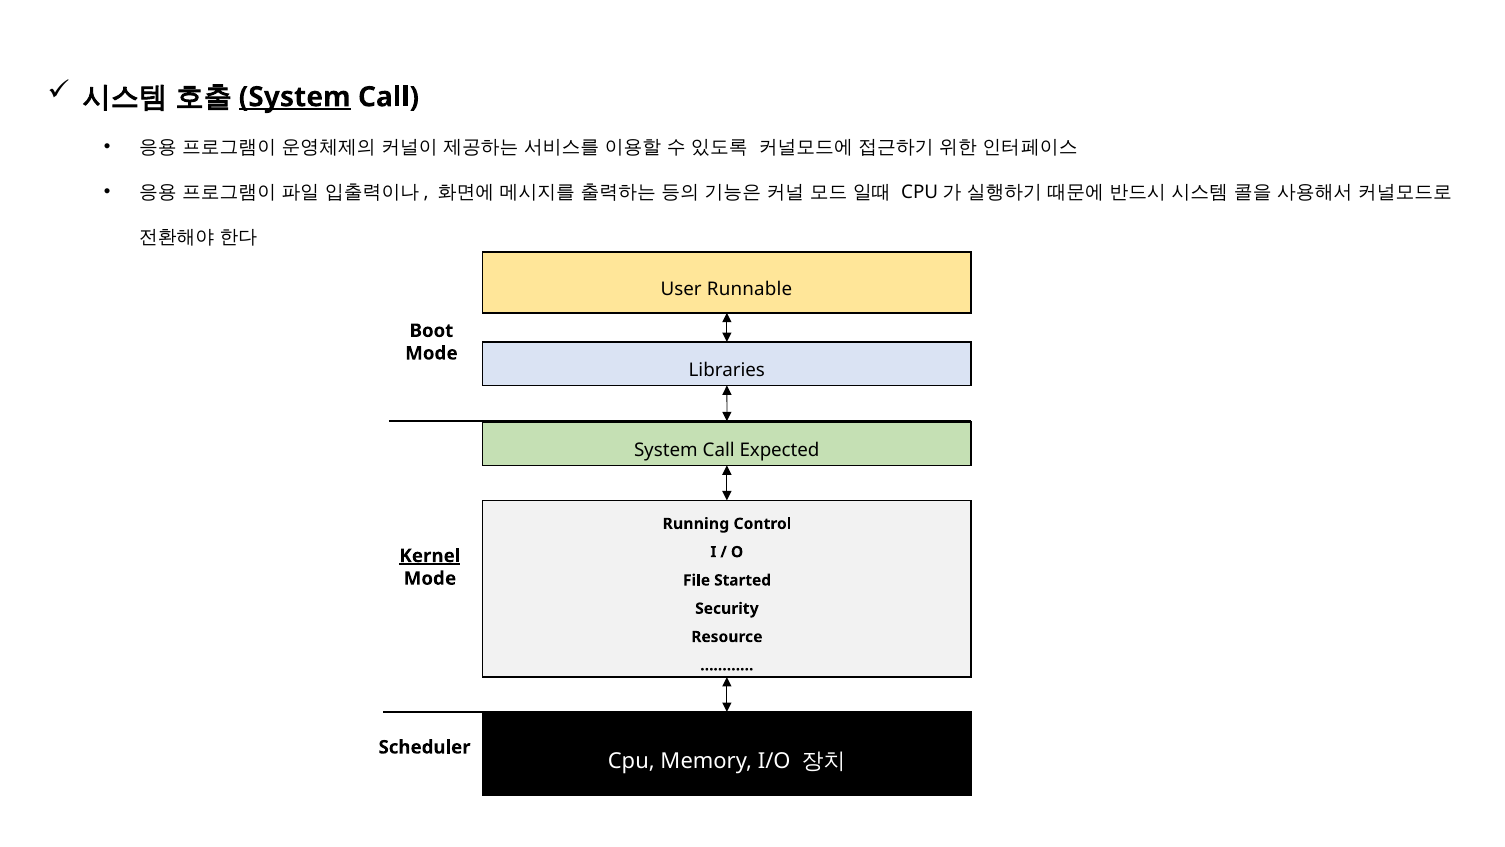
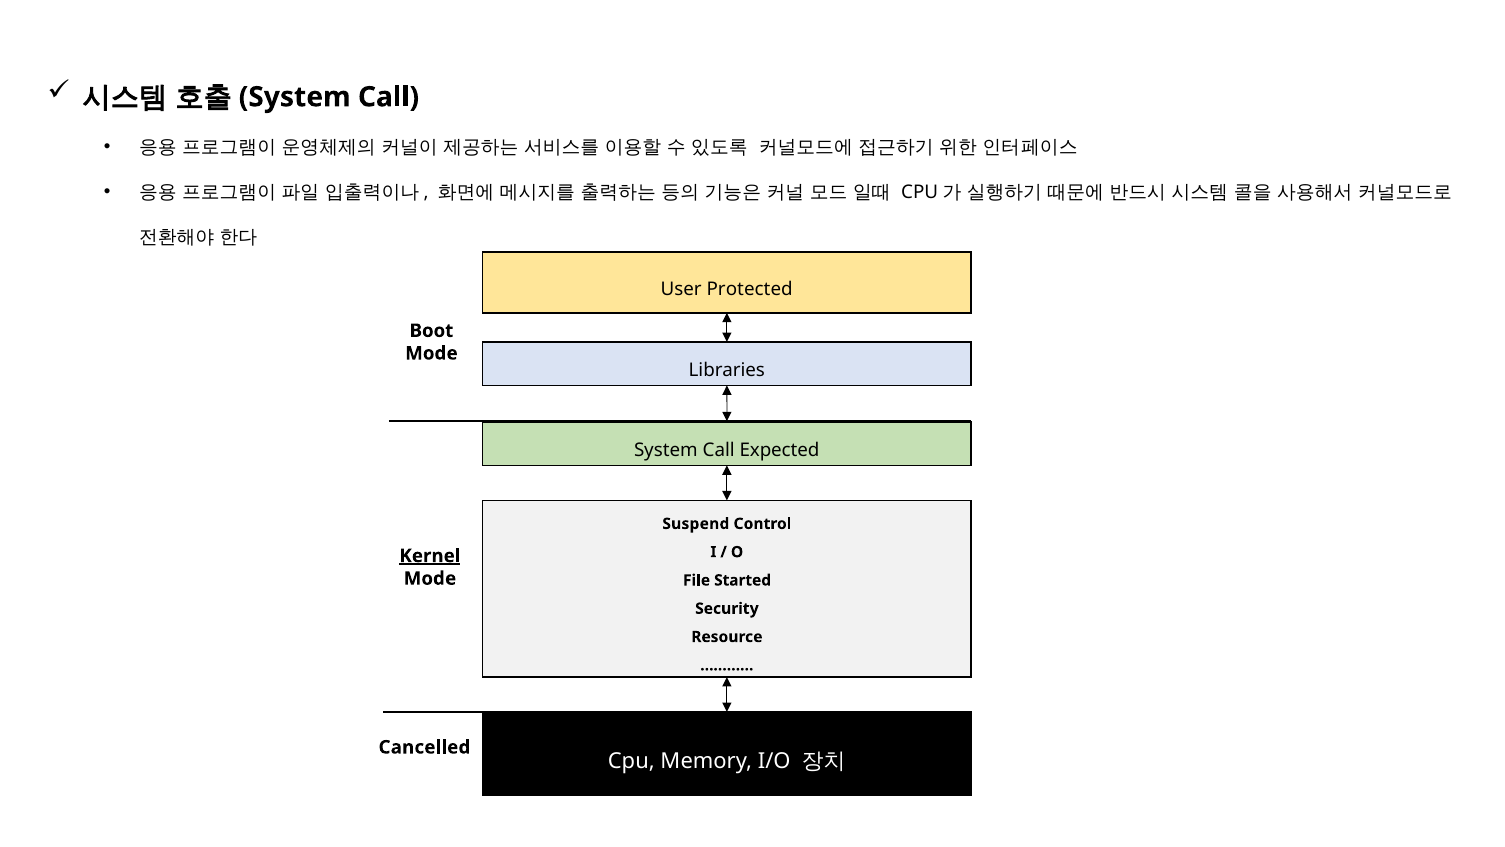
System underline: present -> none (295, 97)
Runnable: Runnable -> Protected (750, 289)
Running: Running -> Suspend (696, 524)
Scheduler: Scheduler -> Cancelled (424, 747)
